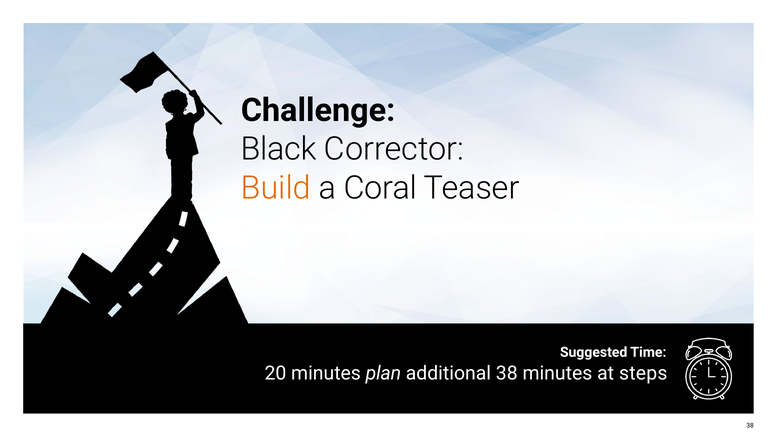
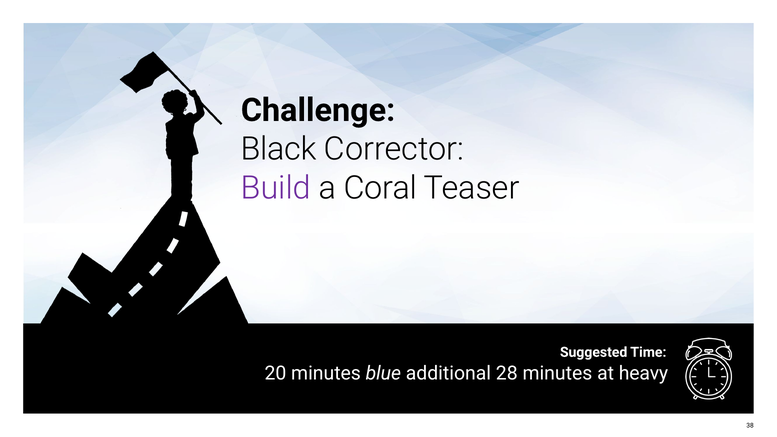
Build colour: orange -> purple (276, 188)
plan: plan -> blue (383, 374)
additional 38: 38 -> 28 (507, 374)
steps: steps -> heavy (643, 374)
